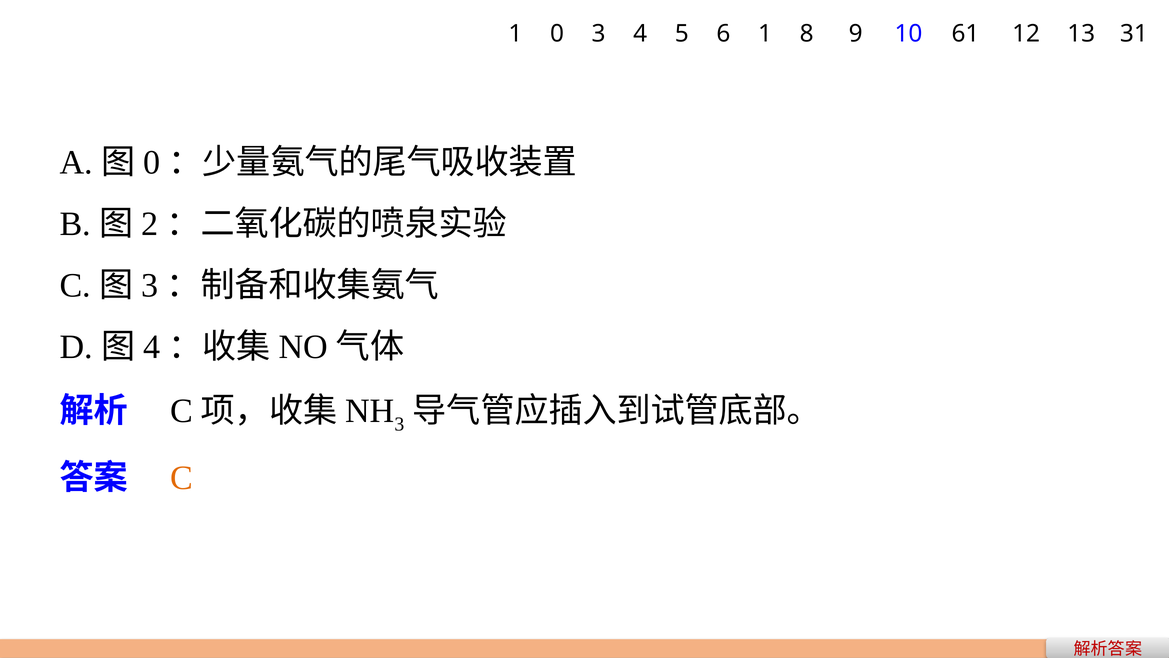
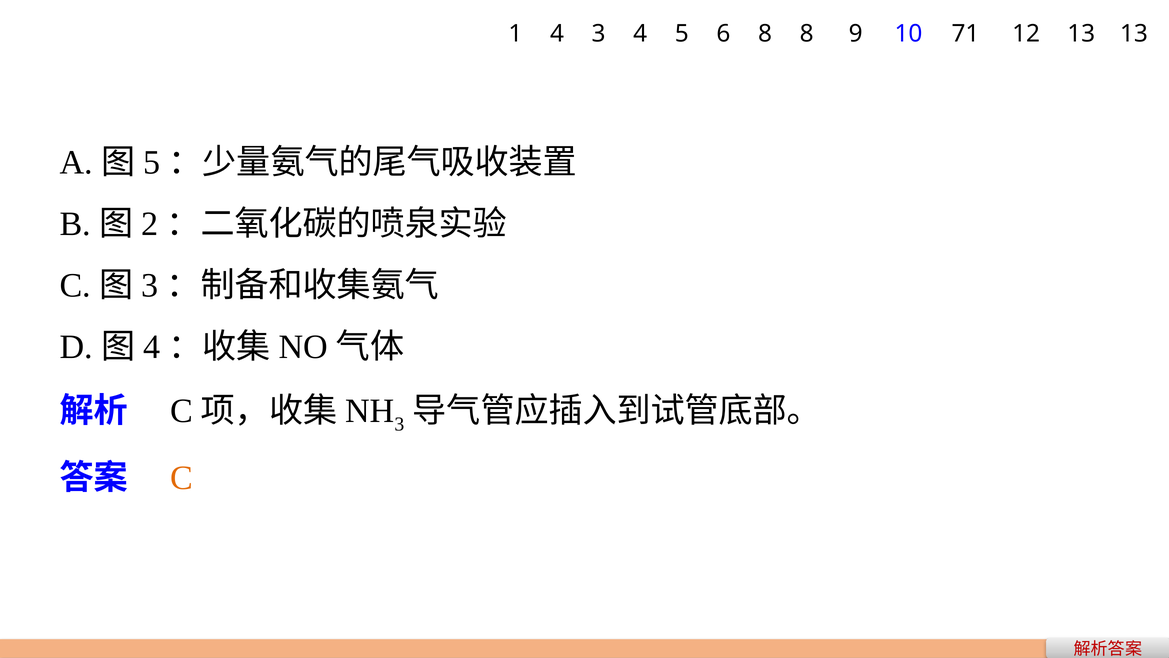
1 0: 0 -> 4 (557, 34)
6 1: 1 -> 8 (765, 34)
61: 61 -> 71 (965, 34)
13 31: 31 -> 13 (1134, 34)
0: 0 -> 5 (152, 162)
